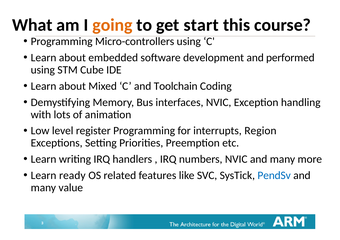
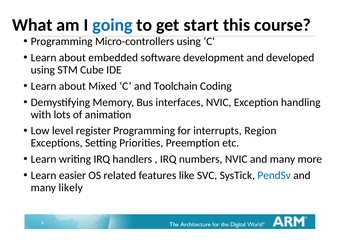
going colour: orange -> blue (112, 25)
performed: performed -> developed (290, 58)
ready: ready -> easier (72, 176)
value: value -> likely (71, 188)
